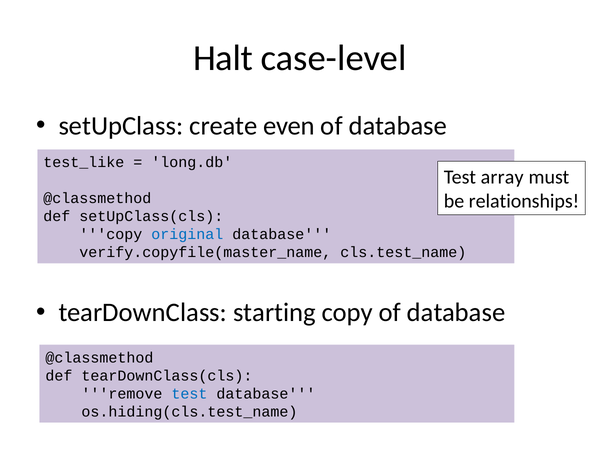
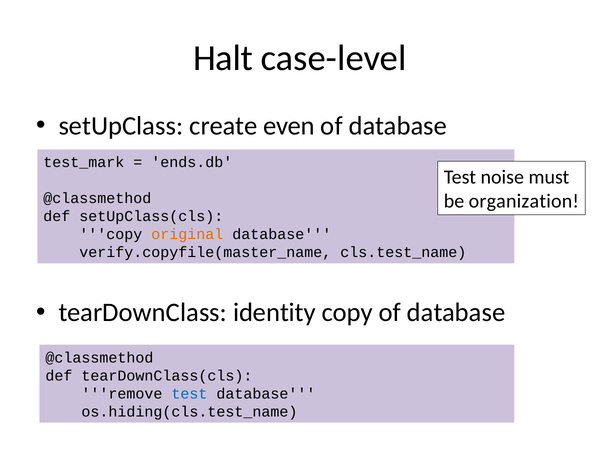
test_like: test_like -> test_mark (84, 162)
long.db: long.db -> ends.db (192, 162)
array: array -> noise (502, 177)
relationships: relationships -> organization (524, 201)
original colour: blue -> orange (187, 234)
starting: starting -> identity (274, 313)
